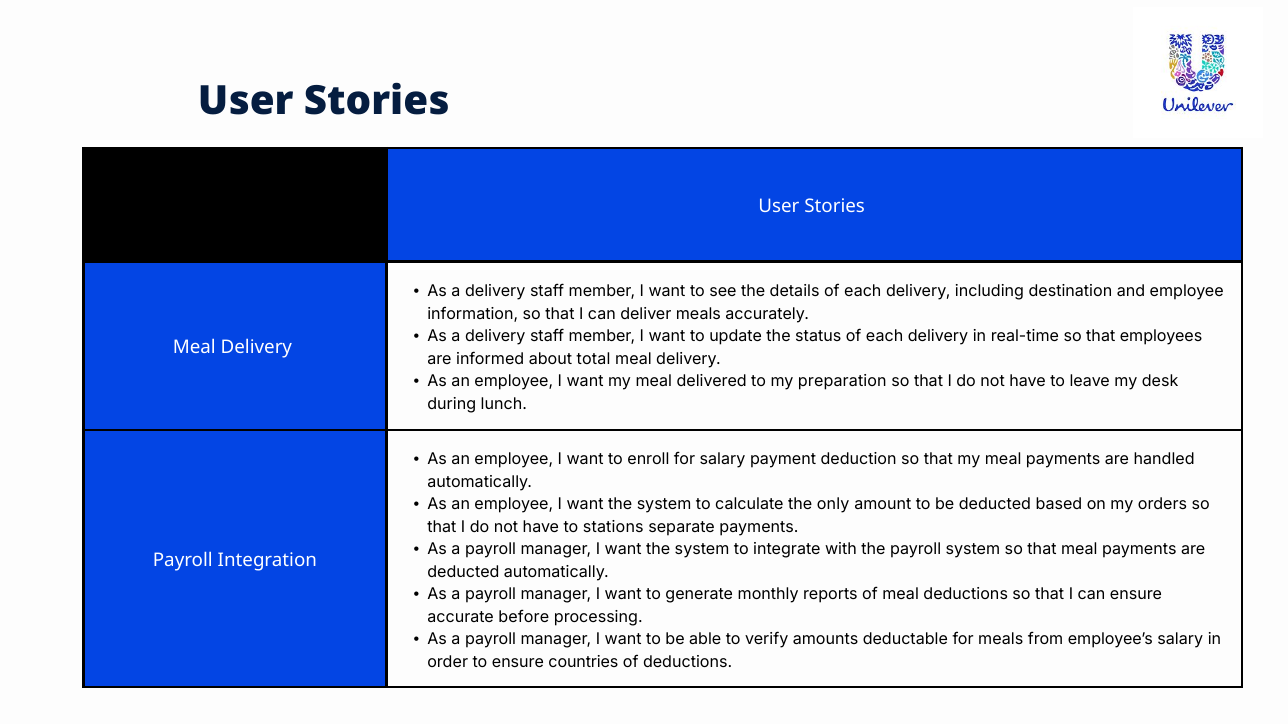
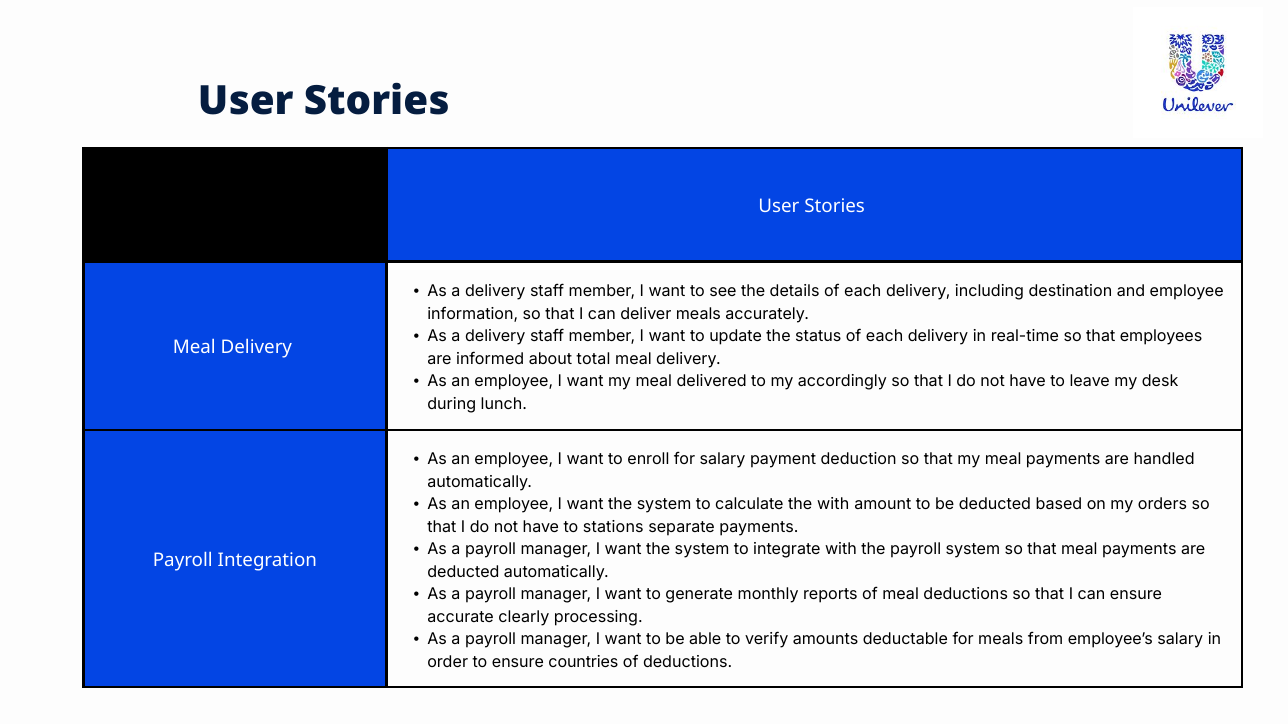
preparation: preparation -> accordingly (842, 382)
the only: only -> with (833, 505)
before: before -> clearly (524, 617)
